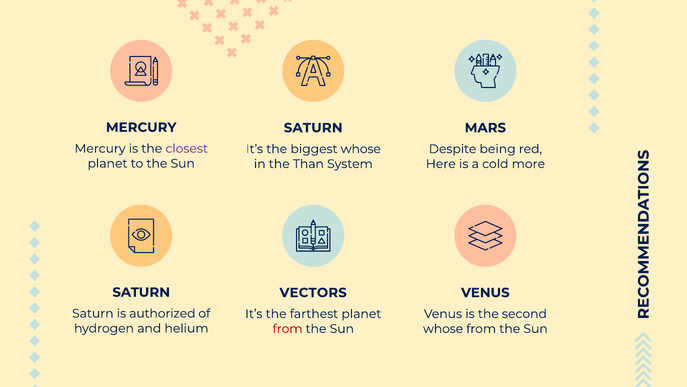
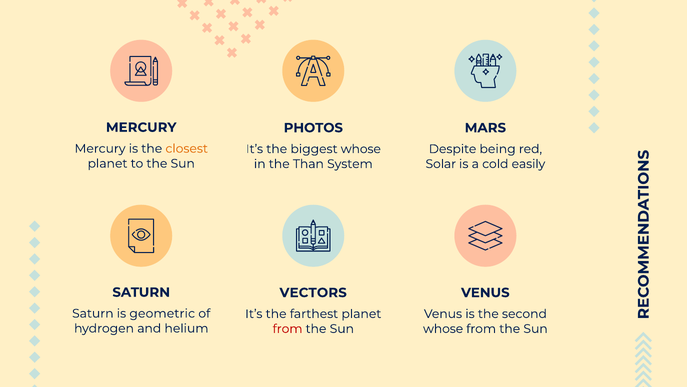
SATURN: SATURN -> PHOTOS (313, 128)
closest colour: purple -> orange (187, 148)
Here: Here -> Solar (441, 164)
more: more -> easily (528, 164)
authorized: authorized -> geometric (162, 313)
